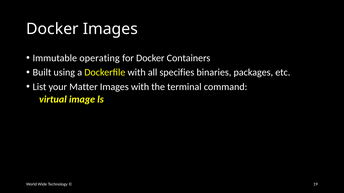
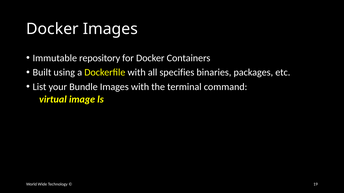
operating: operating -> repository (100, 58)
Matter: Matter -> Bundle (83, 87)
